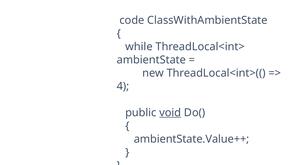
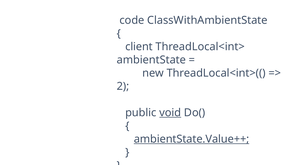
while: while -> client (139, 47)
4: 4 -> 2 (123, 86)
ambientState.Value++ underline: none -> present (192, 139)
